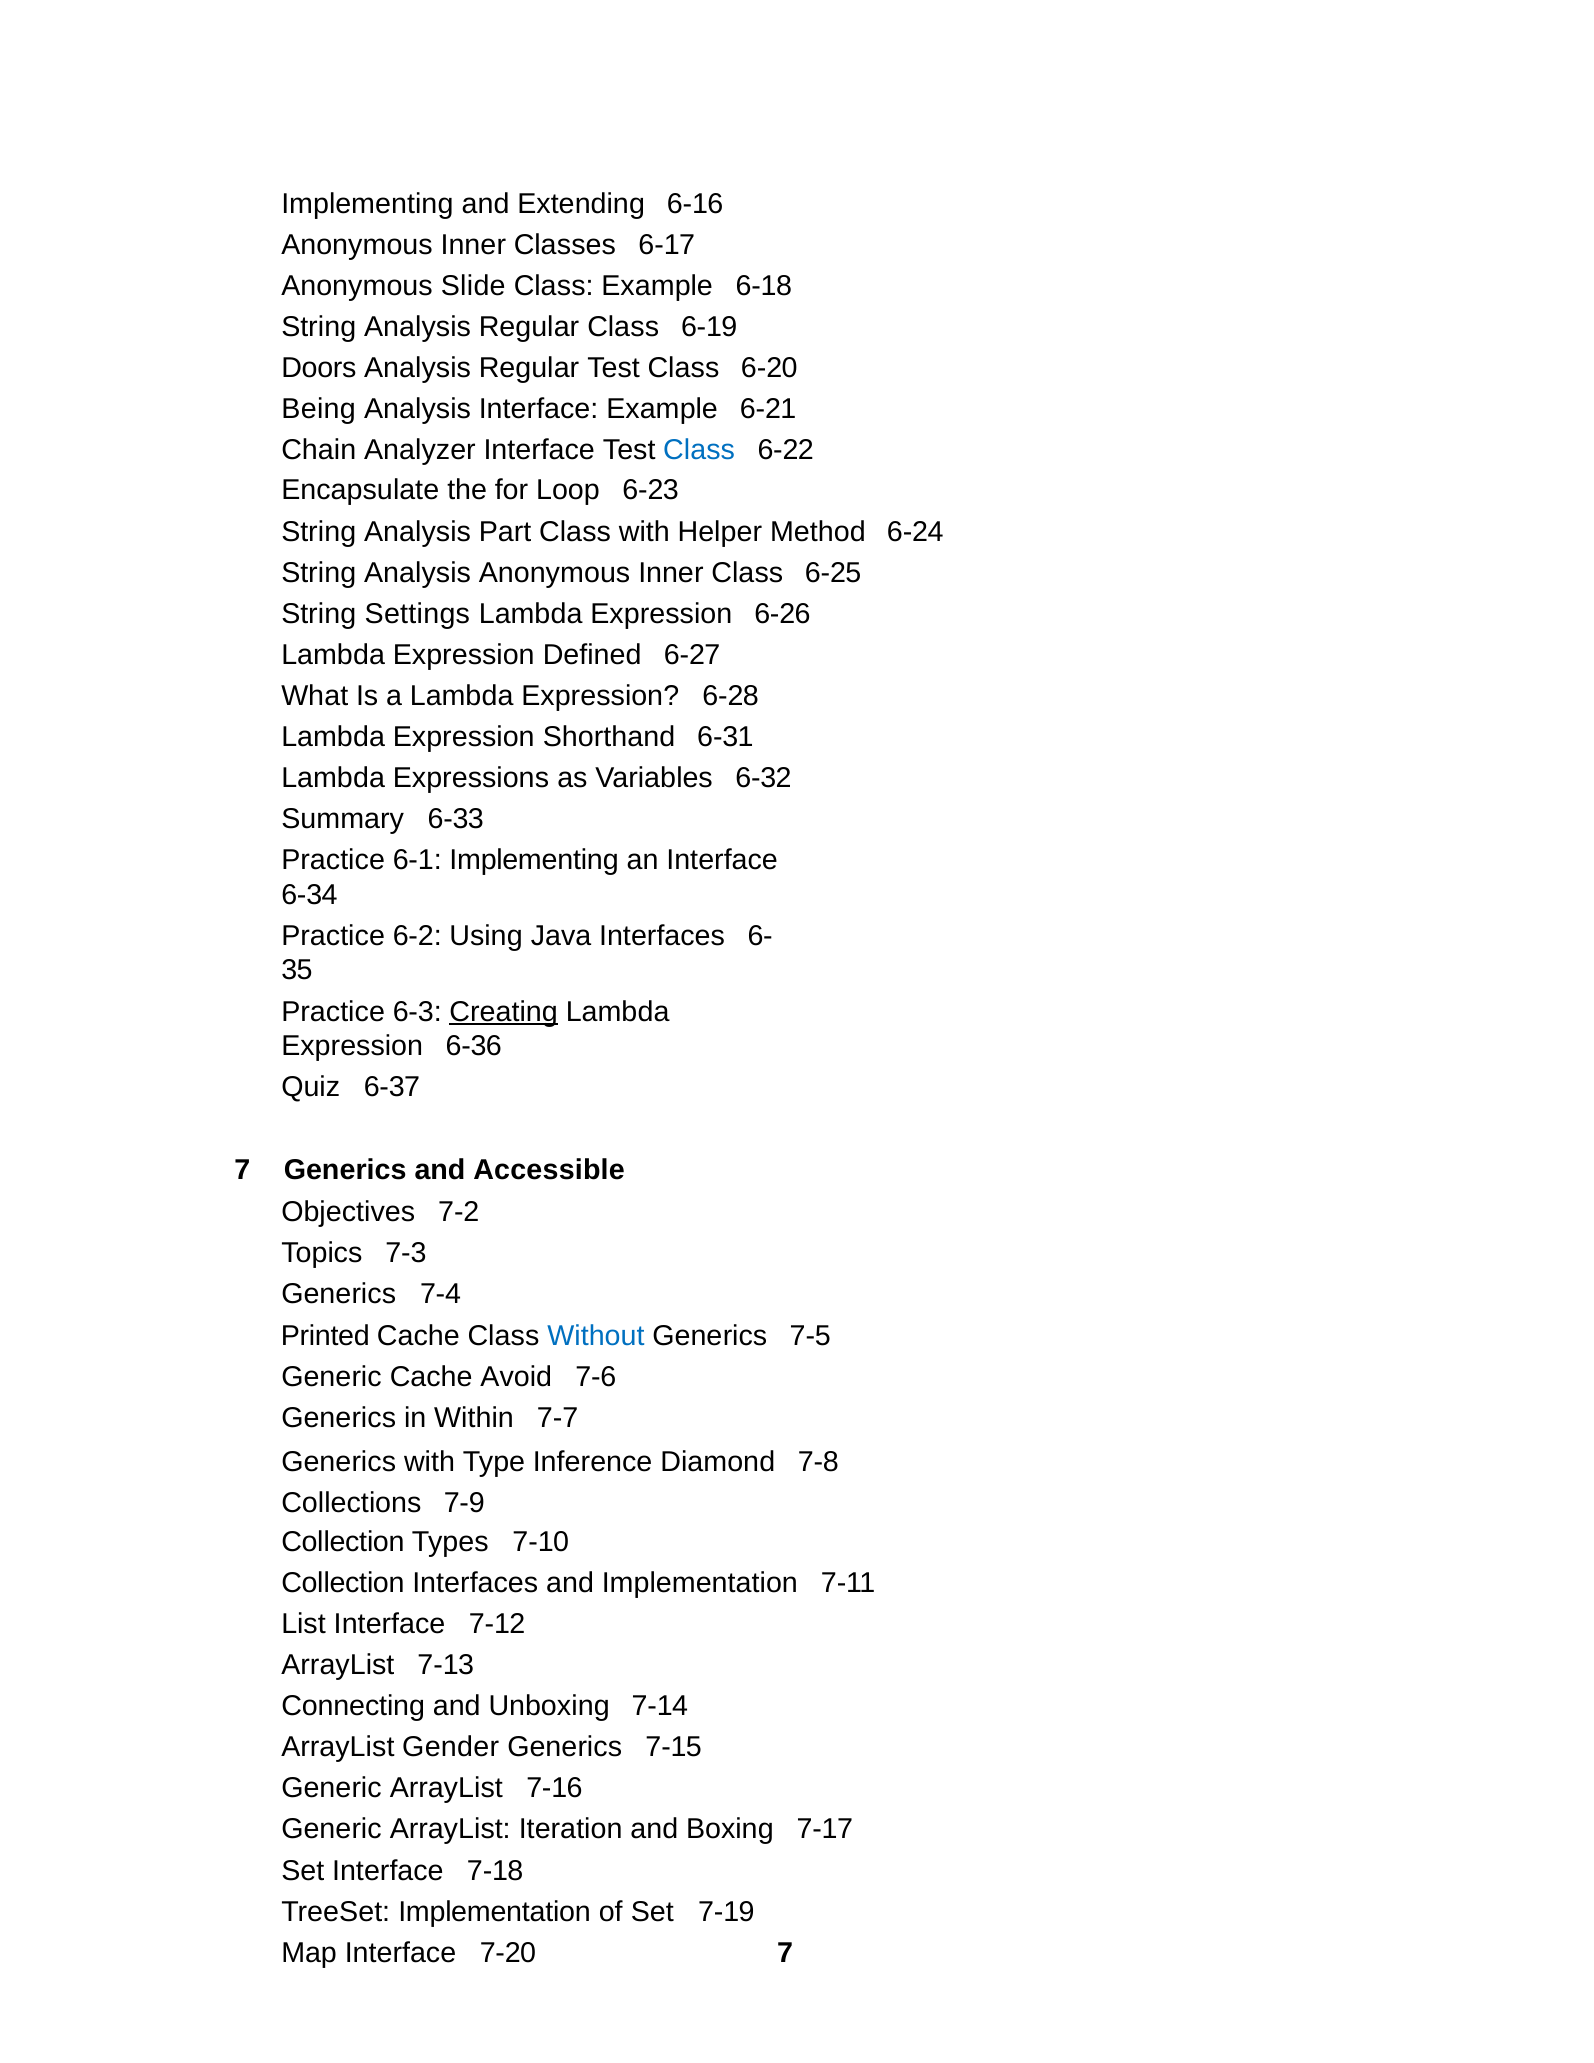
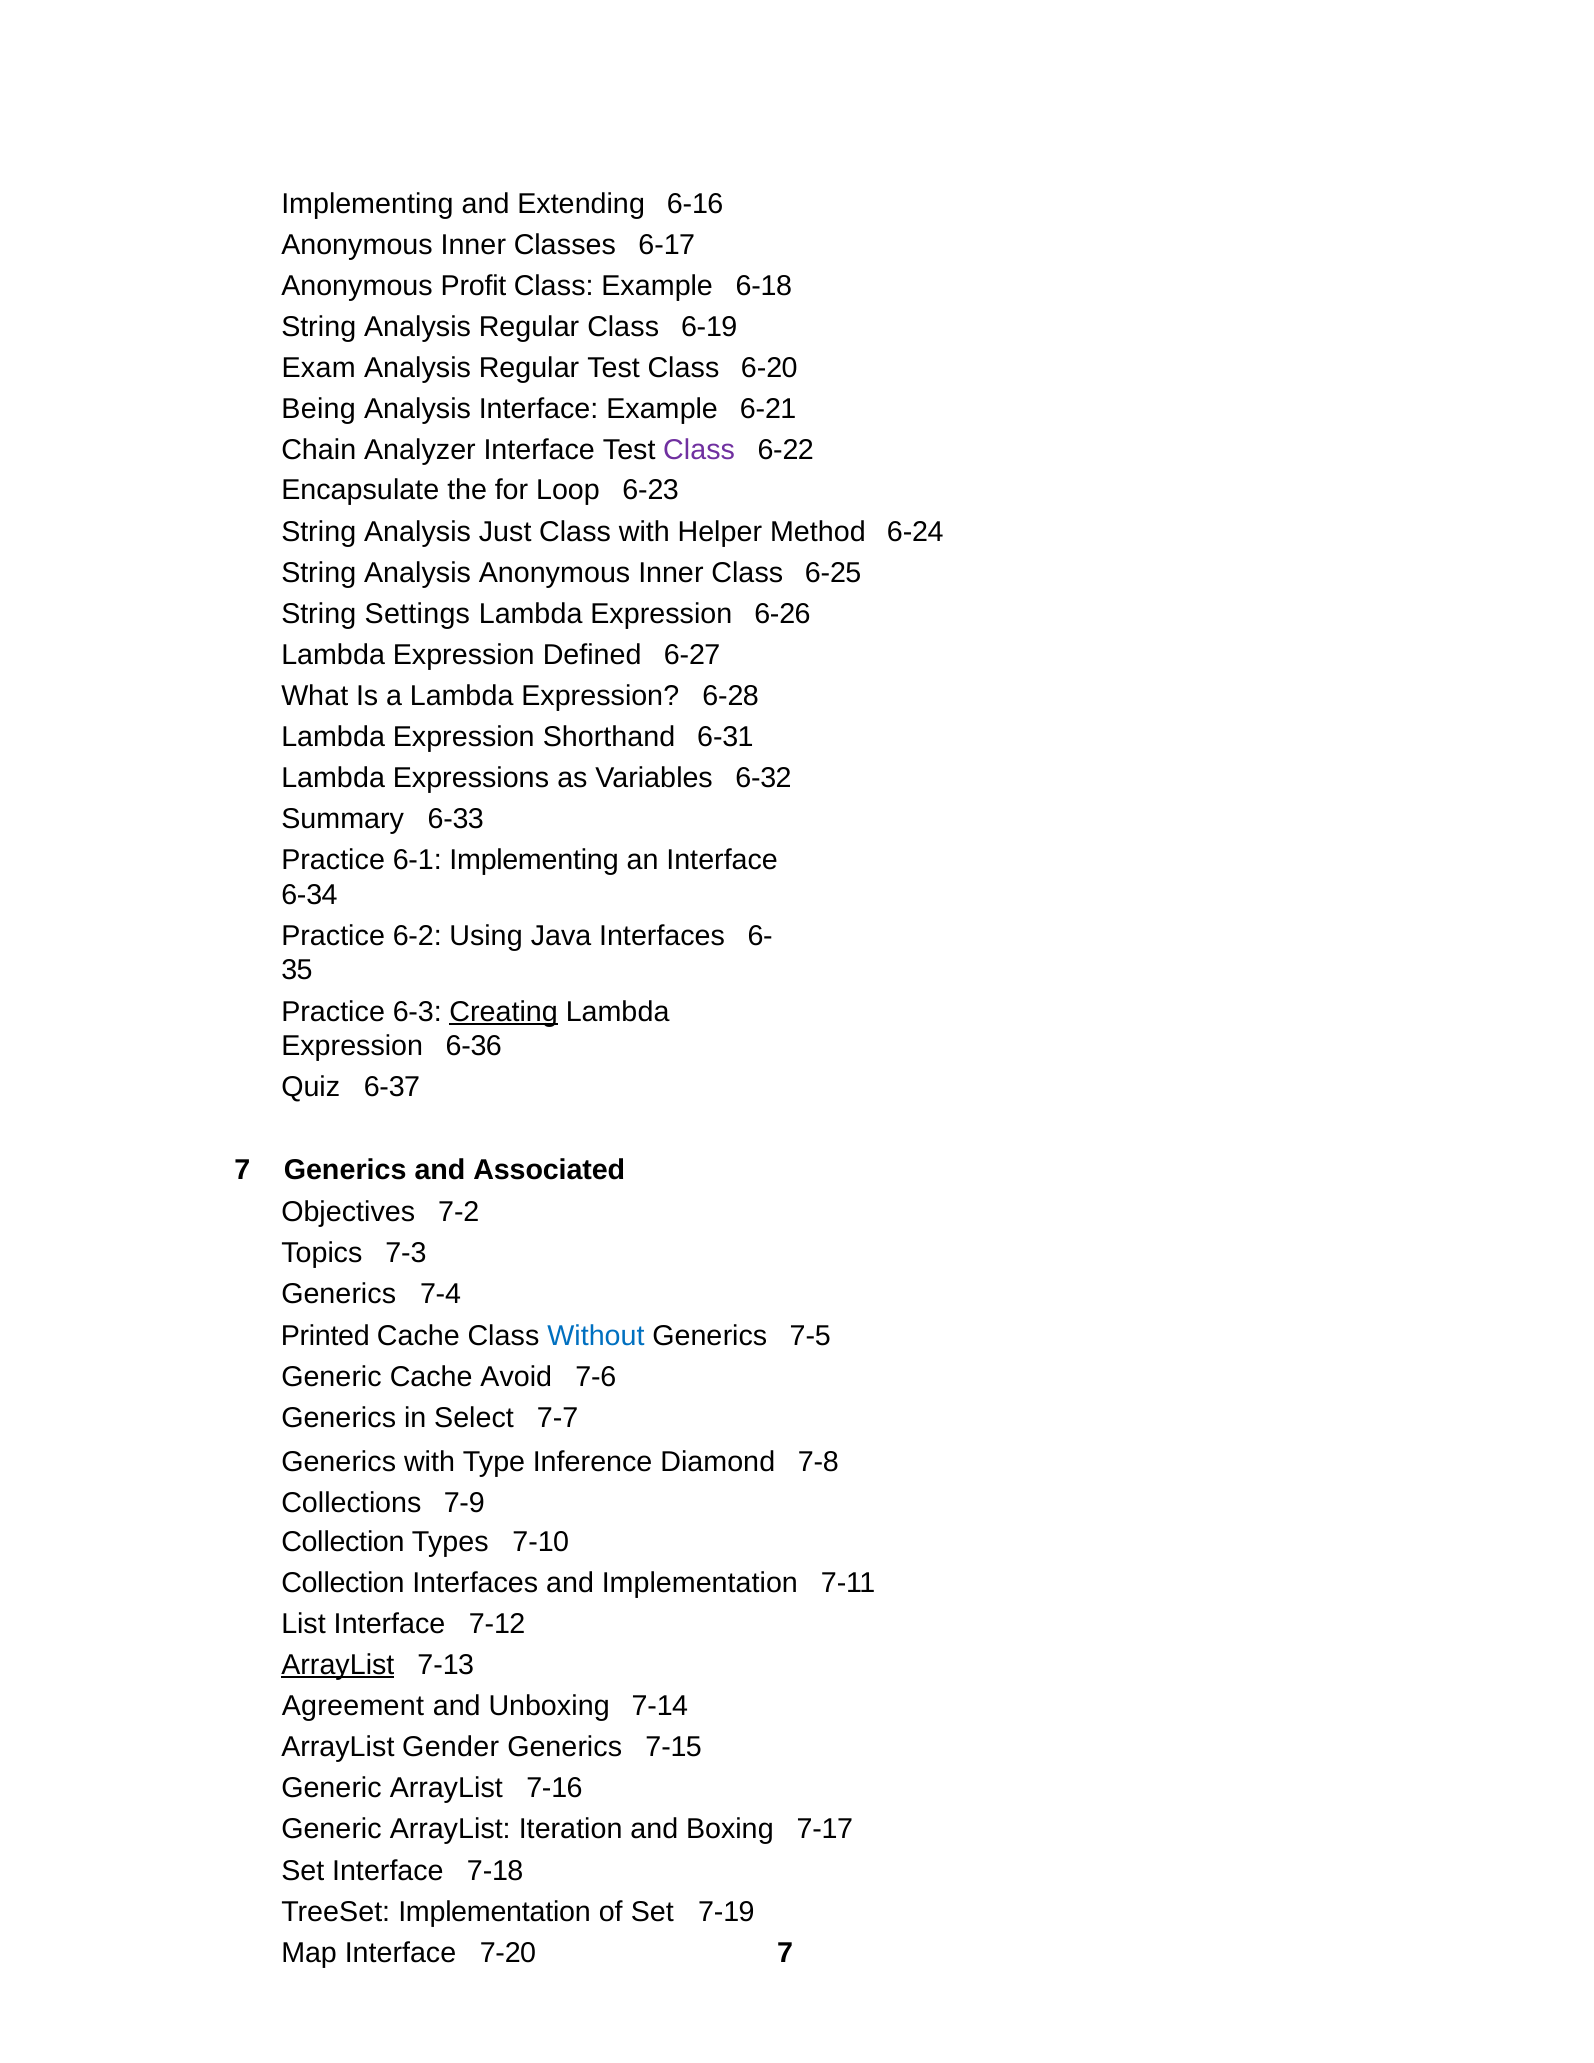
Slide: Slide -> Profit (474, 286)
Doors: Doors -> Exam (319, 368)
Class colour: blue -> purple (699, 450)
Part: Part -> Just (505, 532)
Accessible: Accessible -> Associated (549, 1170)
Within: Within -> Select (474, 1418)
ArrayList underline: none -> present (338, 1665)
Connecting: Connecting -> Agreement (353, 1706)
